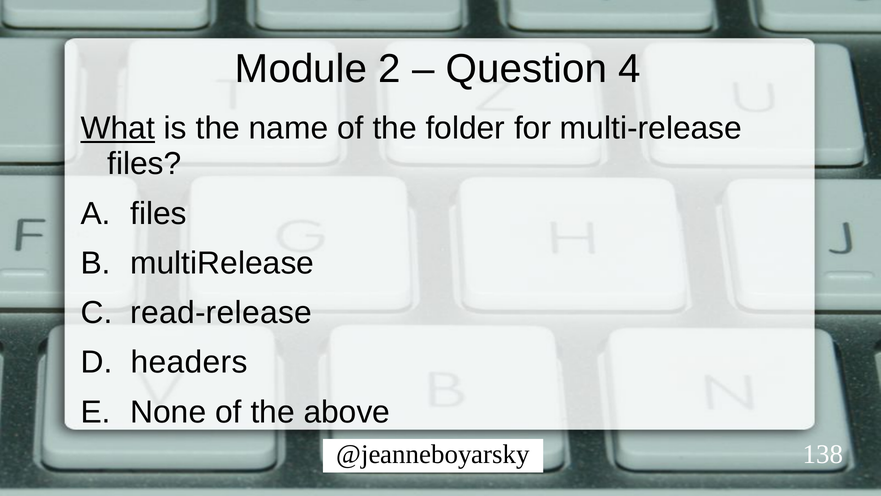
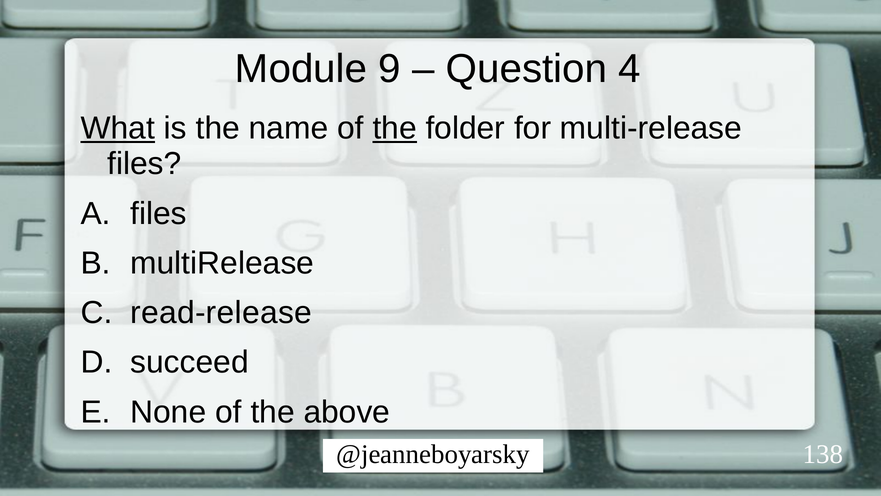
2: 2 -> 9 (390, 69)
the underline: none -> present (395, 128)
headers: headers -> succeed (189, 362)
